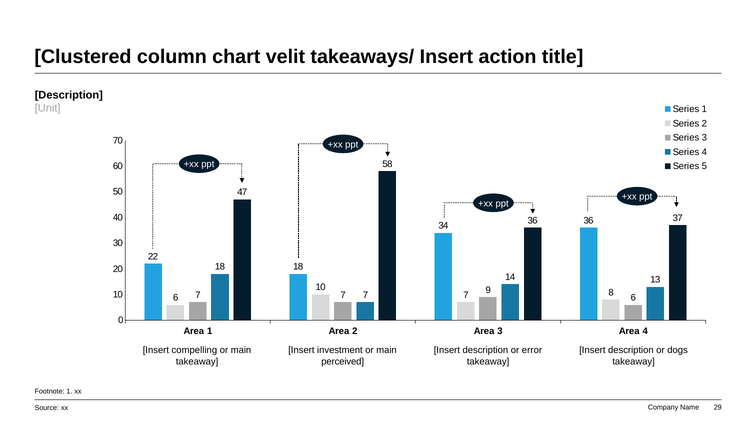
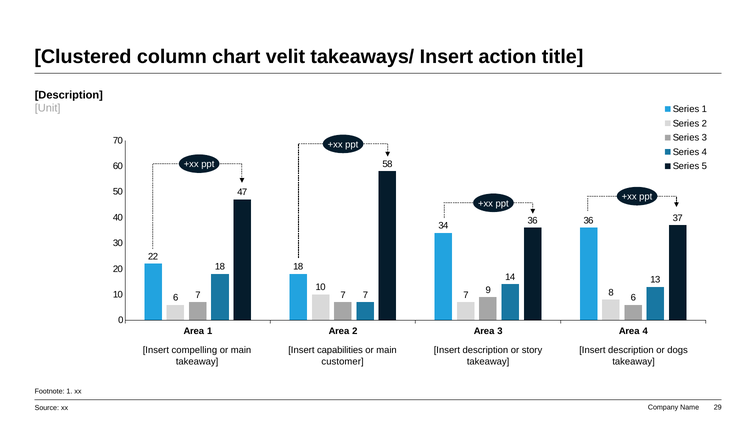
investment: investment -> capabilities (340, 351)
error: error -> story (532, 351)
perceived: perceived -> customer (343, 362)
